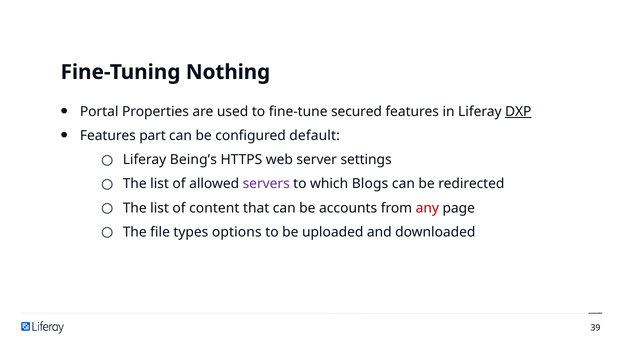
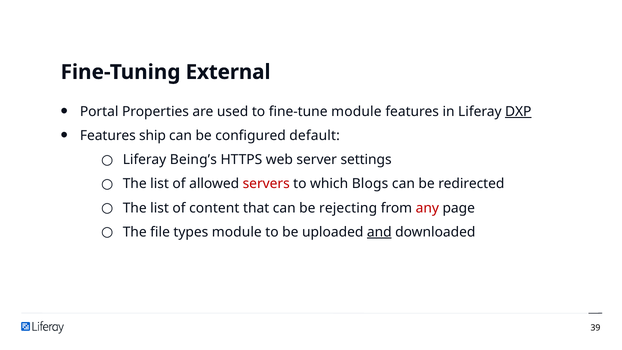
Nothing: Nothing -> External (228, 72)
fine-tune secured: secured -> module (356, 111)
part: part -> ship (153, 136)
servers colour: purple -> red (266, 184)
accounts: accounts -> rejecting (348, 208)
types options: options -> module (237, 232)
and underline: none -> present (379, 232)
